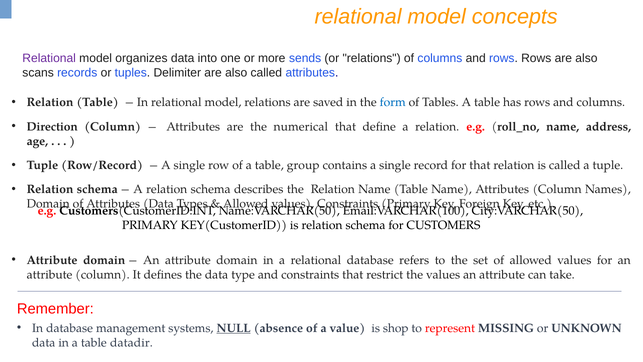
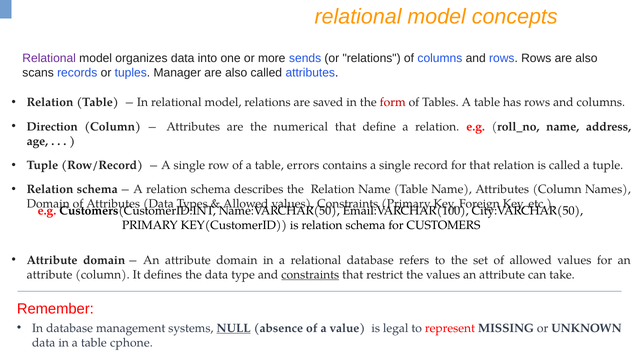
Delimiter: Delimiter -> Manager (177, 72)
form colour: blue -> red (393, 102)
group: group -> errors (303, 165)
constraints underline: none -> present (310, 274)
shop: shop -> legal (396, 328)
datadir: datadir -> cphone (131, 342)
